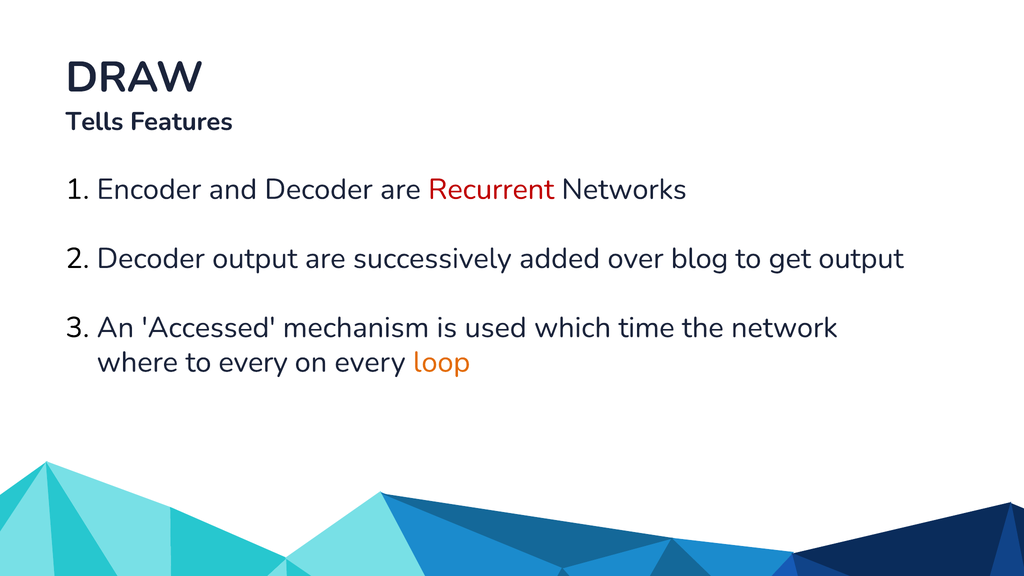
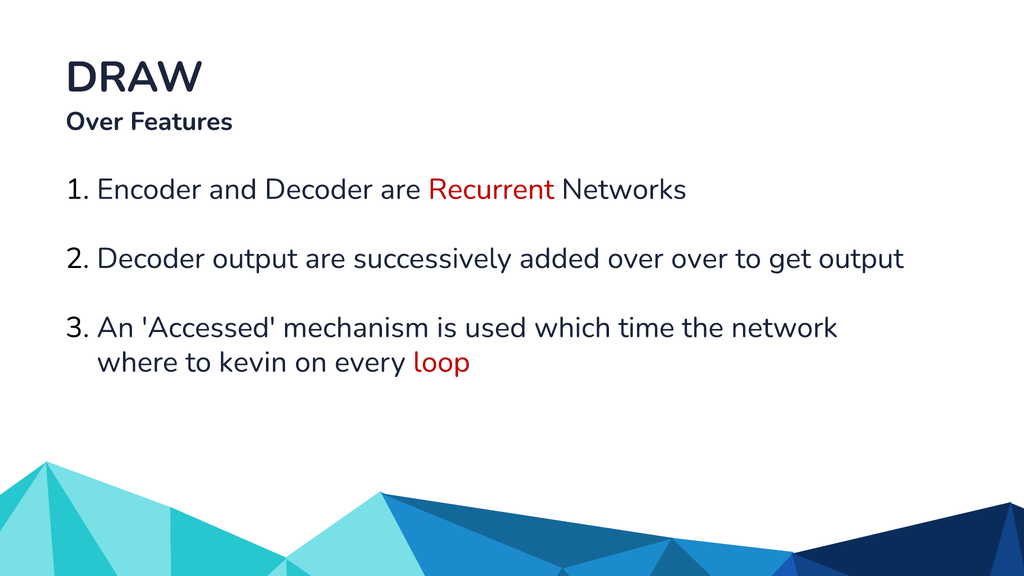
Tells: Tells -> Over (94, 122)
over blog: blog -> over (699, 259)
to every: every -> kevin (253, 362)
loop colour: orange -> red (442, 362)
